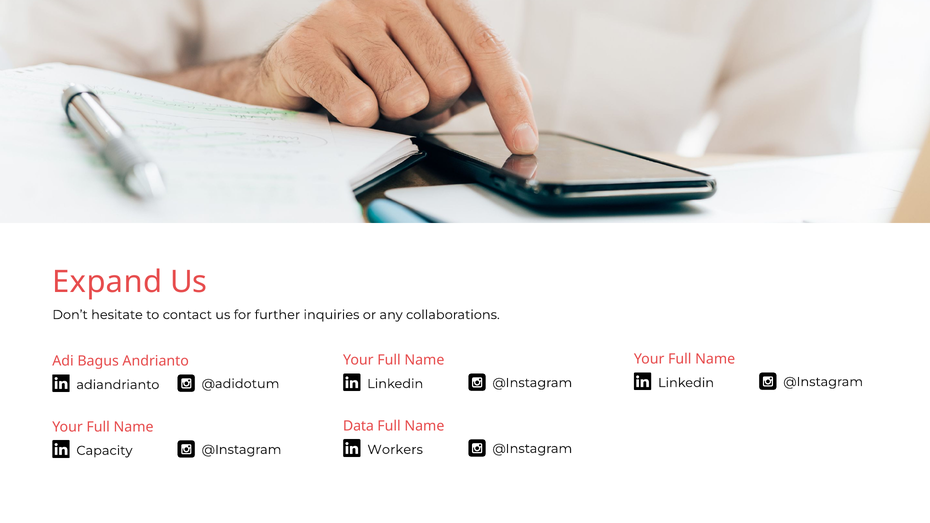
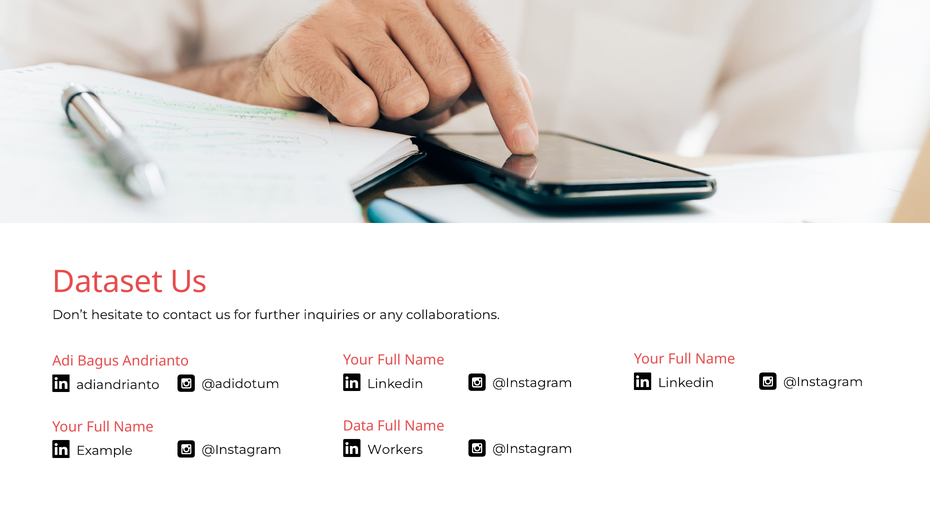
Expand: Expand -> Dataset (108, 282)
Capacity: Capacity -> Example (104, 451)
